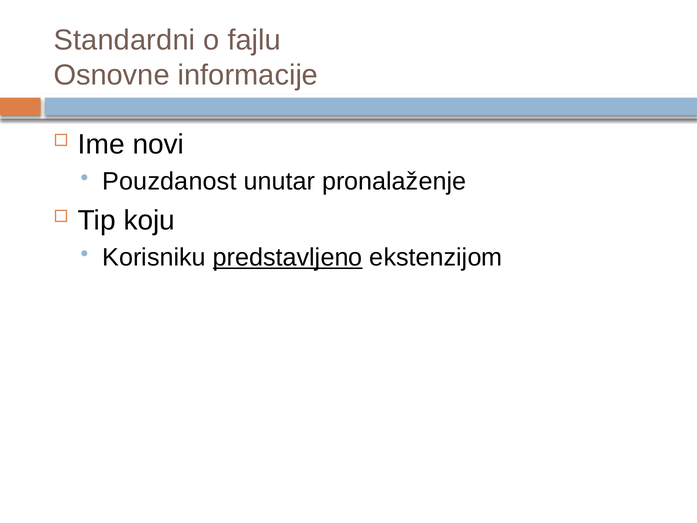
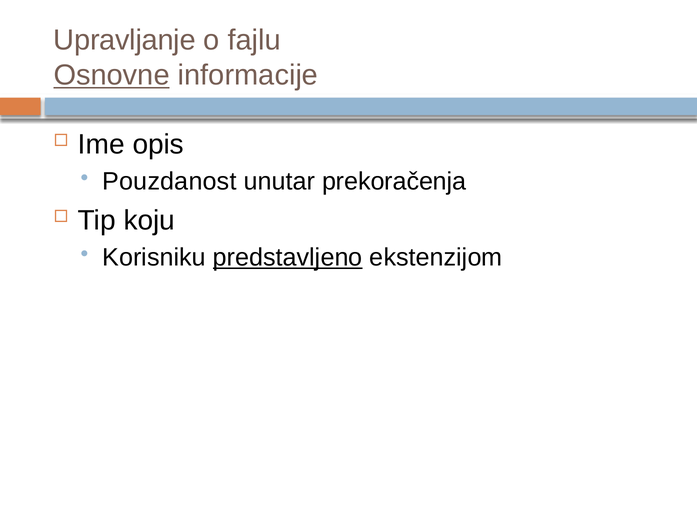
Standardni: Standardni -> Upravljanje (125, 40)
Osnovne underline: none -> present (112, 75)
novi: novi -> opis (158, 144)
pronalaženje: pronalaženje -> prekoračenja (394, 181)
